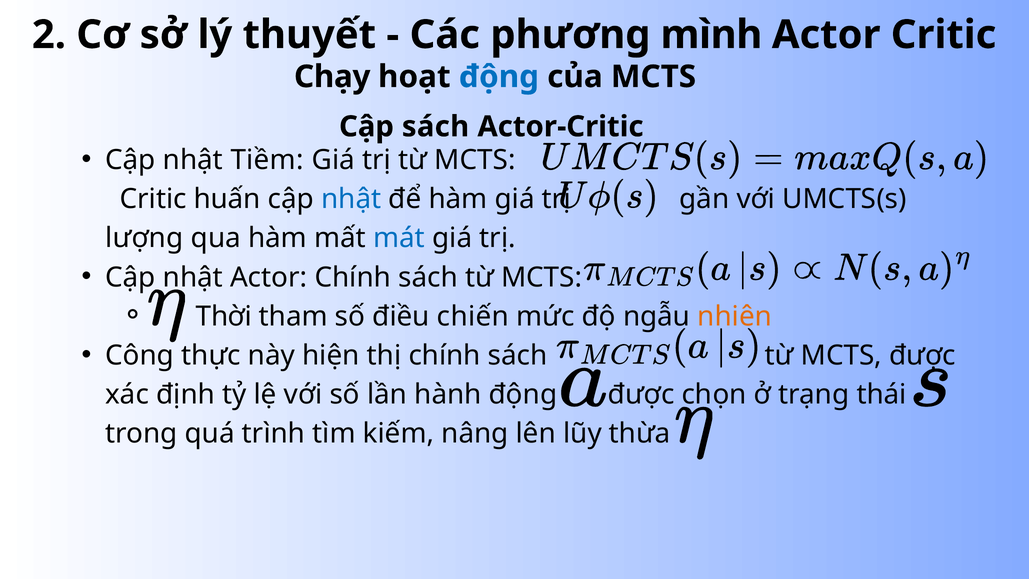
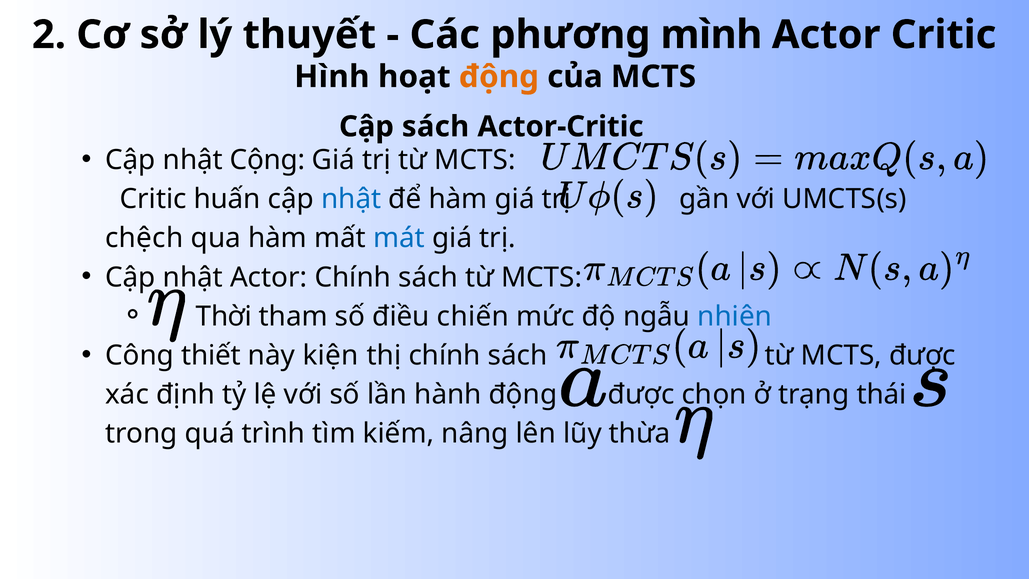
Chạy: Chạy -> Hình (332, 77)
động colour: blue -> orange (499, 77)
Tiềm: Tiềm -> Cộng (268, 160)
lượng: lượng -> chệch (144, 238)
nhiên colour: orange -> blue (735, 316)
thực: thực -> thiết (211, 355)
hiện: hiện -> kiện (331, 355)
